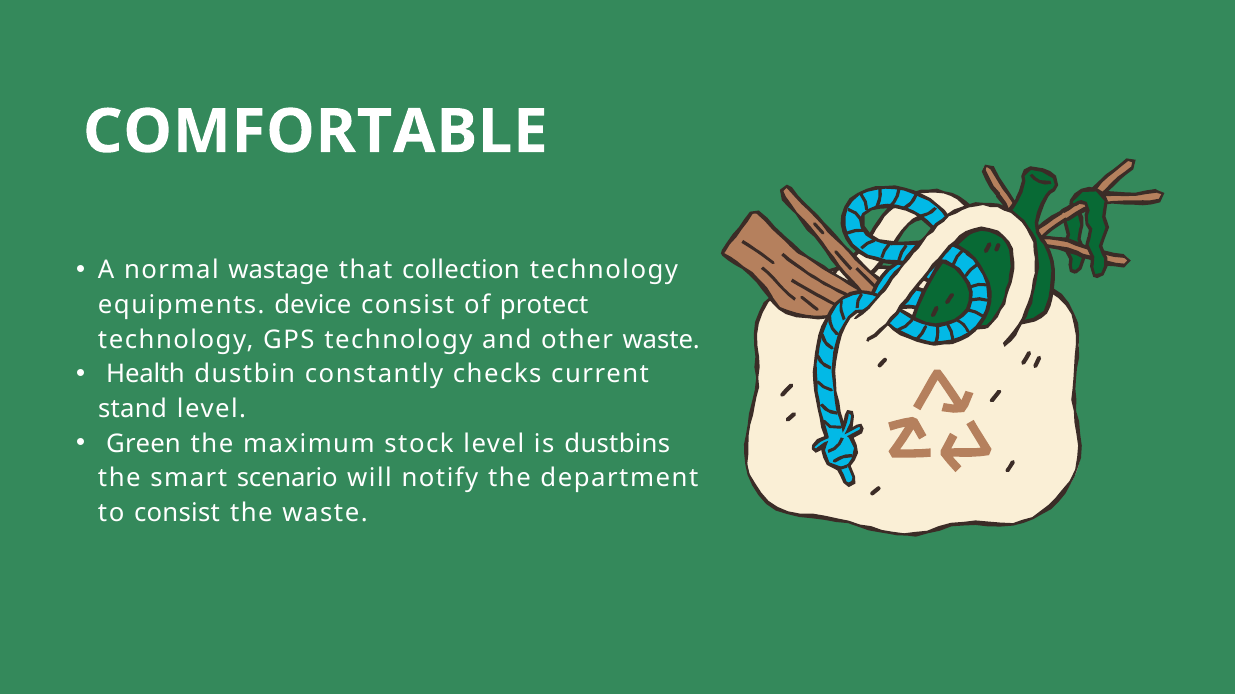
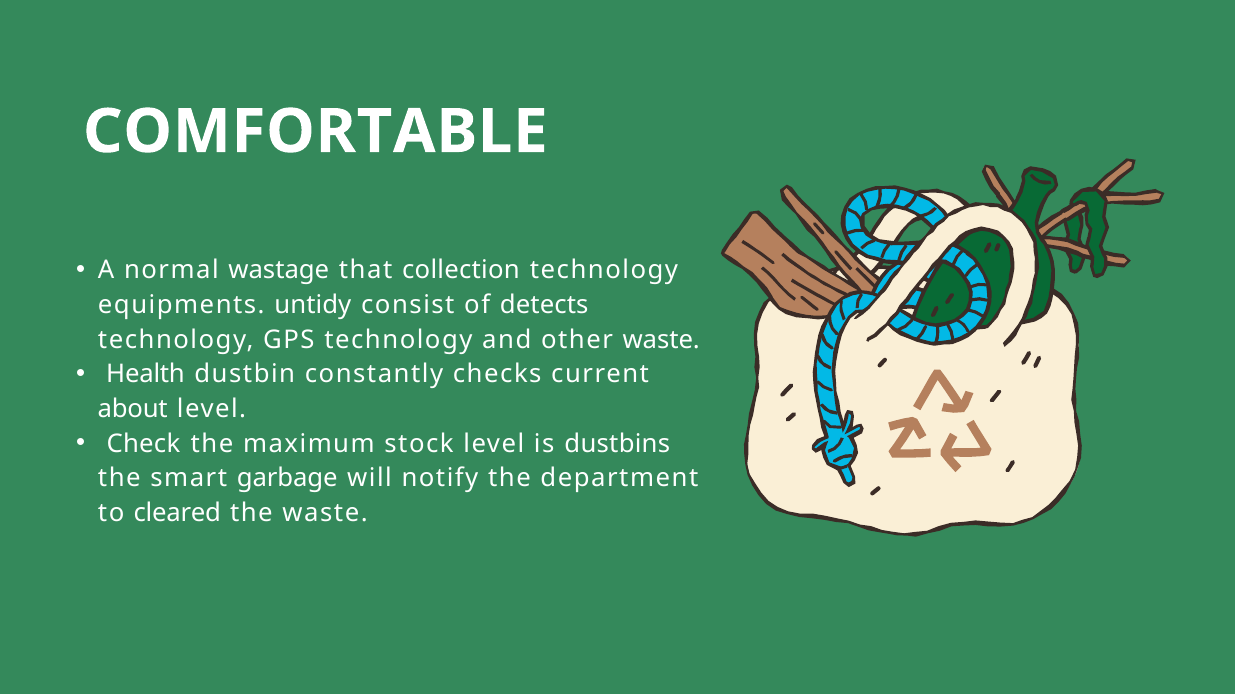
device: device -> untidy (313, 305)
protect: protect -> detects (544, 305)
stand: stand -> about (133, 409)
Green: Green -> Check (143, 444)
scenario: scenario -> garbage (287, 479)
to consist: consist -> cleared (177, 514)
